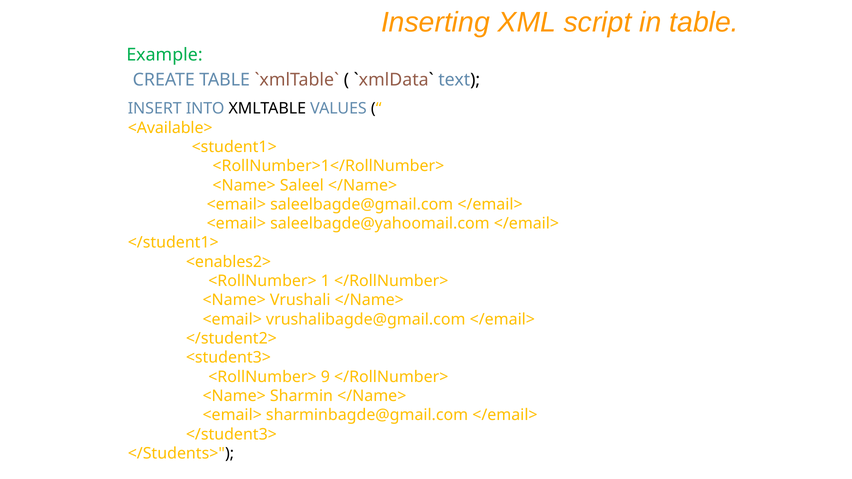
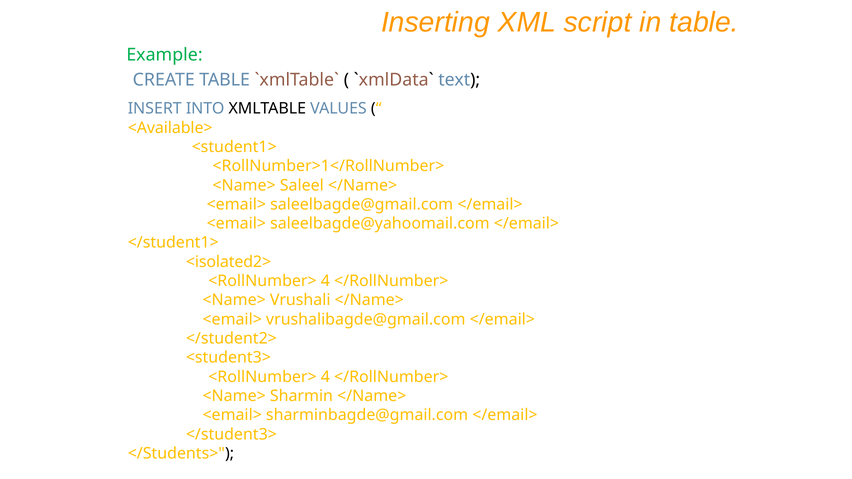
<enables2>: <enables2> -> <isolated2> (229, 262)
1: 1 -> 4 (325, 281)
9: 9 -> 4 (325, 377)
